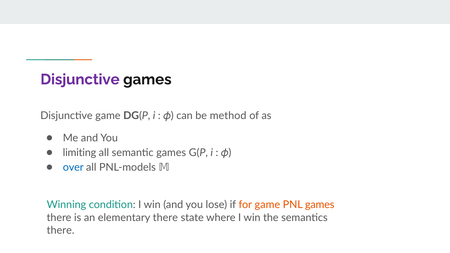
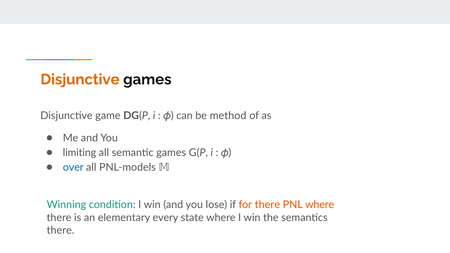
Disjunctive colour: purple -> orange (80, 79)
for game: game -> there (267, 205)
PNL games: games -> where (320, 205)
elementary there: there -> every (165, 218)
